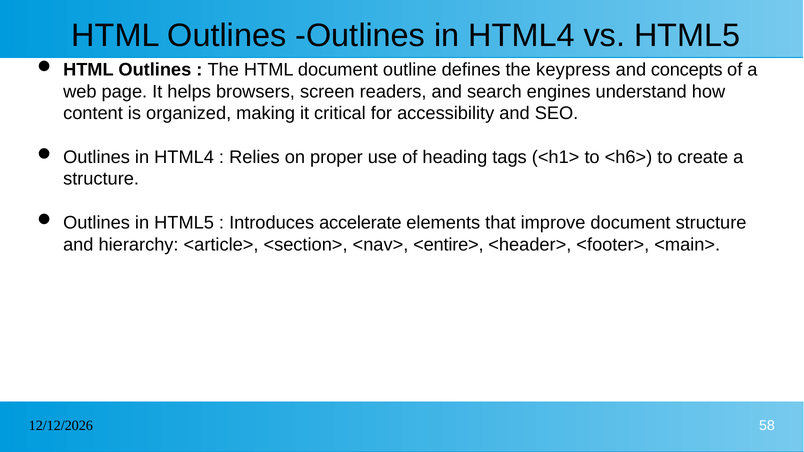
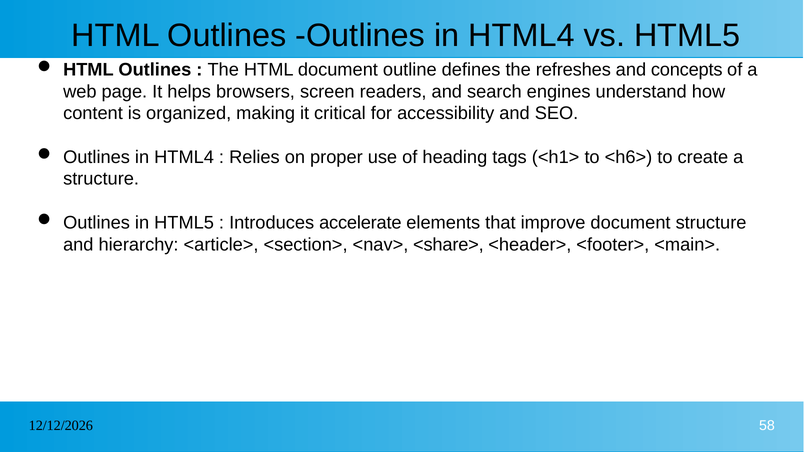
keypress: keypress -> refreshes (573, 70)
<entire>: <entire> -> <share> (448, 245)
